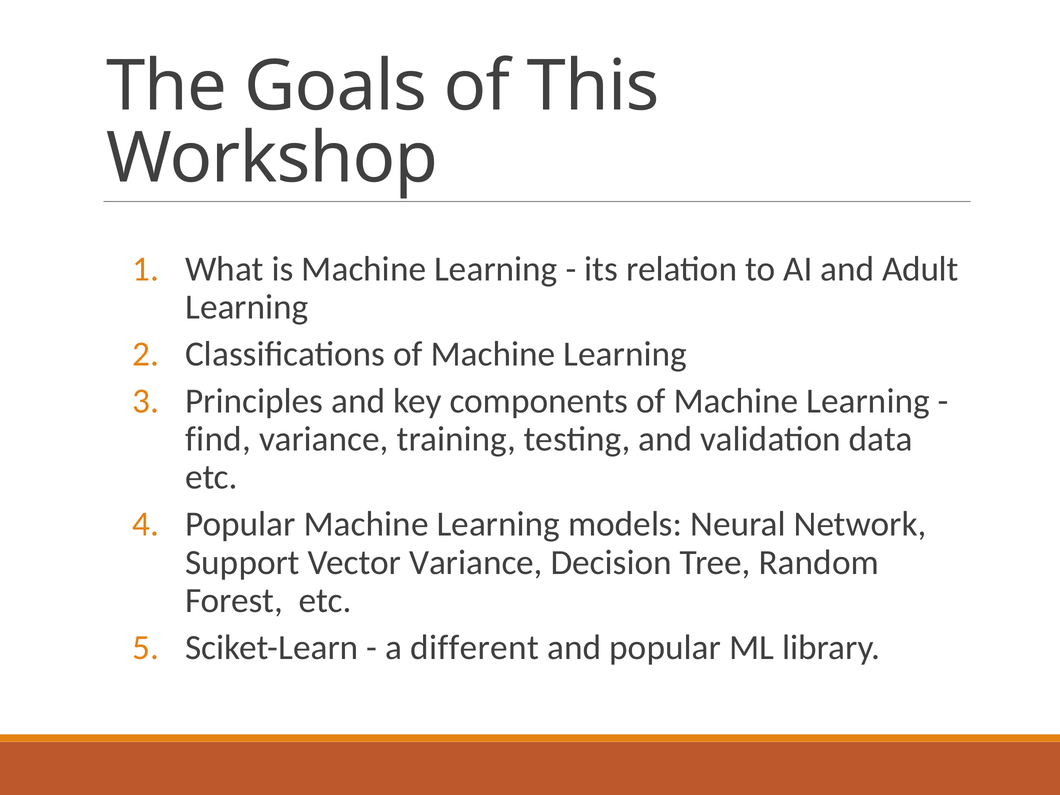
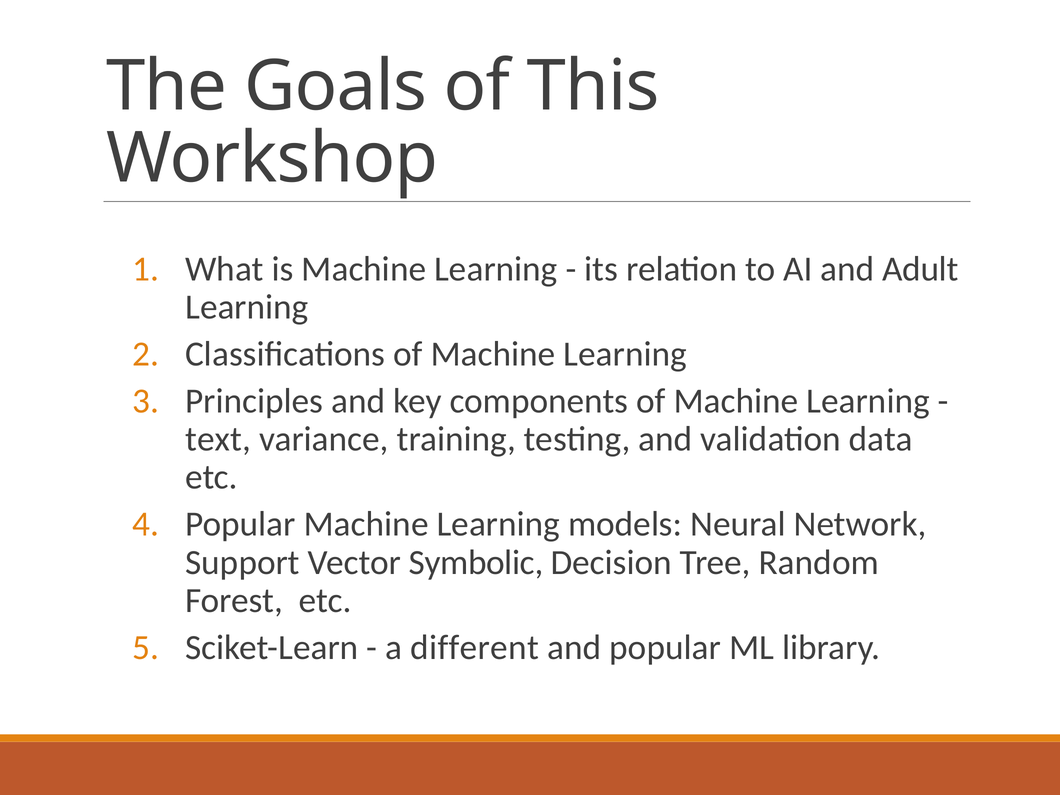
find: find -> text (218, 439)
Vector Variance: Variance -> Symbolic (476, 562)
